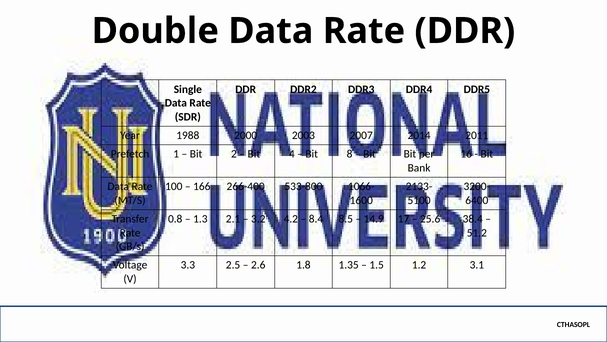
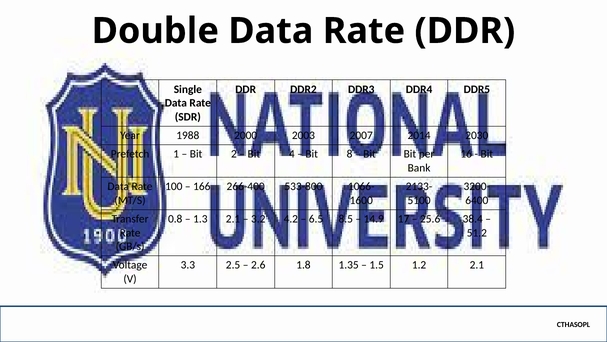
2011: 2011 -> 2030 (477, 135)
8.4: 8.4 -> 6.5 (316, 219)
1.2 3.1: 3.1 -> 2.1 (477, 265)
